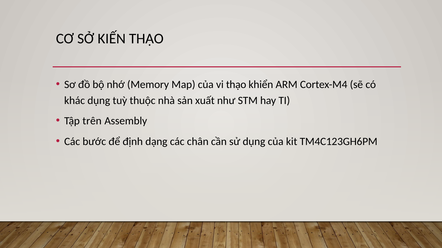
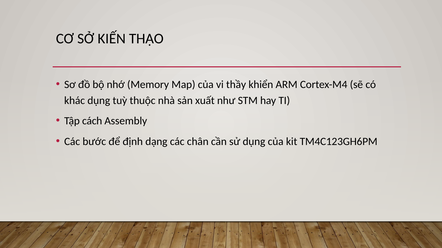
vi thạo: thạo -> thầy (236, 85)
trên: trên -> cách (92, 121)
